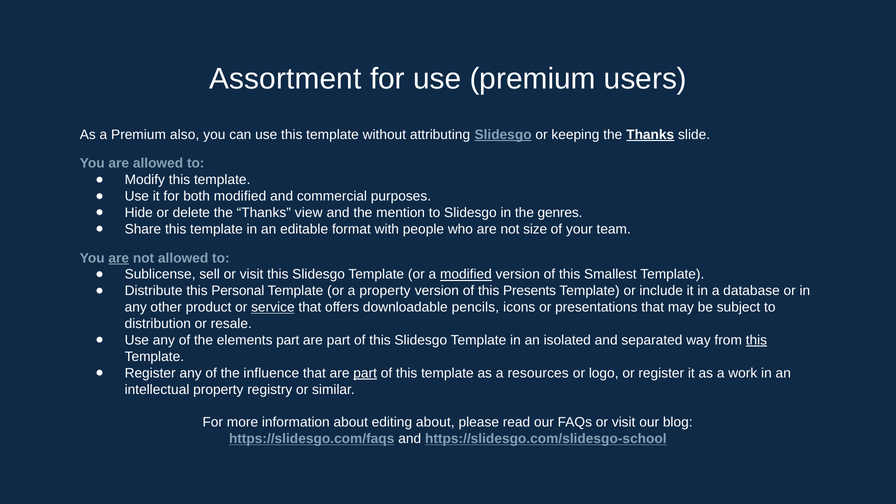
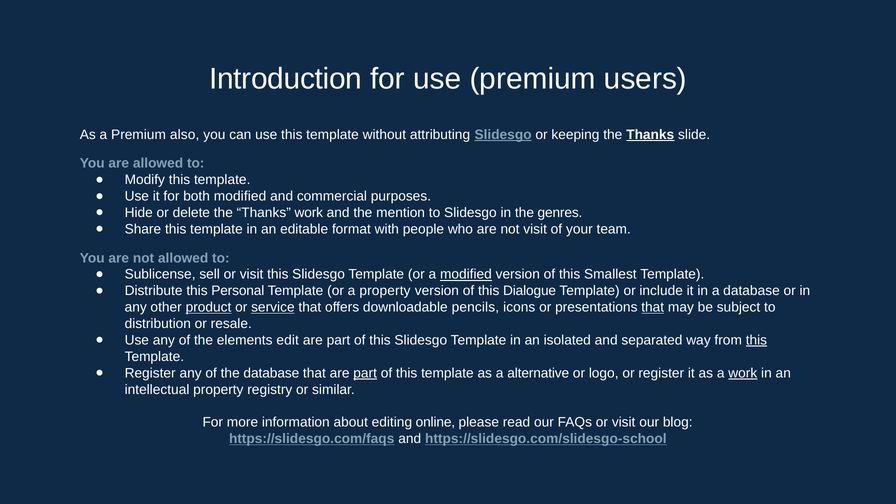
Assortment: Assortment -> Introduction (286, 79)
Thanks view: view -> work (309, 213)
not size: size -> visit (535, 229)
are underline: present -> none (119, 258)
Presents: Presents -> Dialogue (530, 291)
product underline: none -> present (209, 307)
that underline: none -> present (653, 307)
elements part: part -> edit (288, 340)
the influence: influence -> database (271, 373)
resources: resources -> alternative (538, 373)
work underline: none -> present (743, 373)
editing about: about -> online (435, 422)
